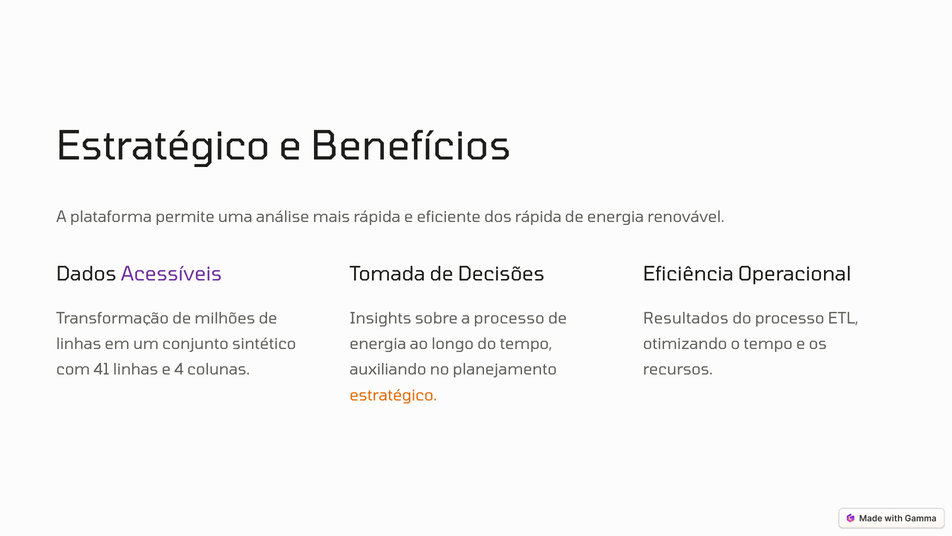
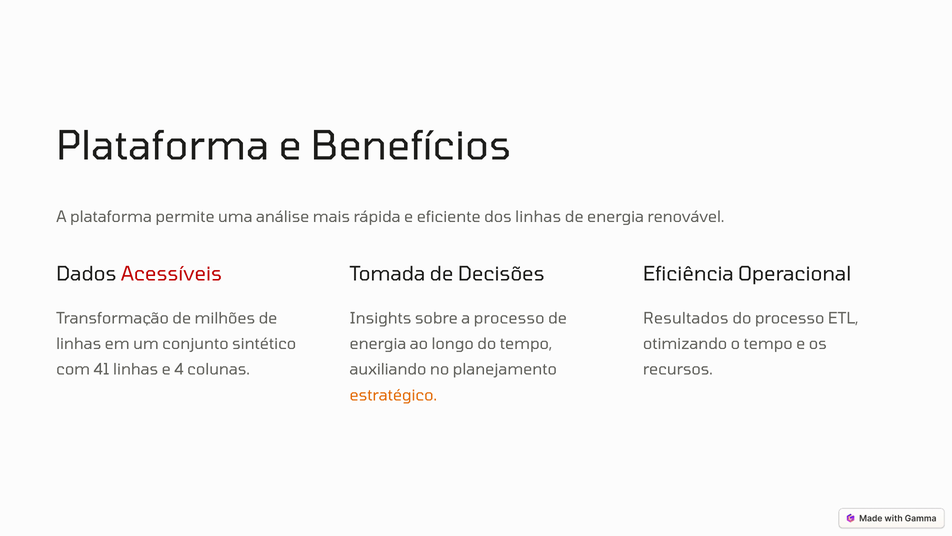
Estratégico: Estratégico -> Plataforma (163, 146)
dos rápida: rápida -> linhas (538, 217)
Acessíveis colour: purple -> red (171, 274)
